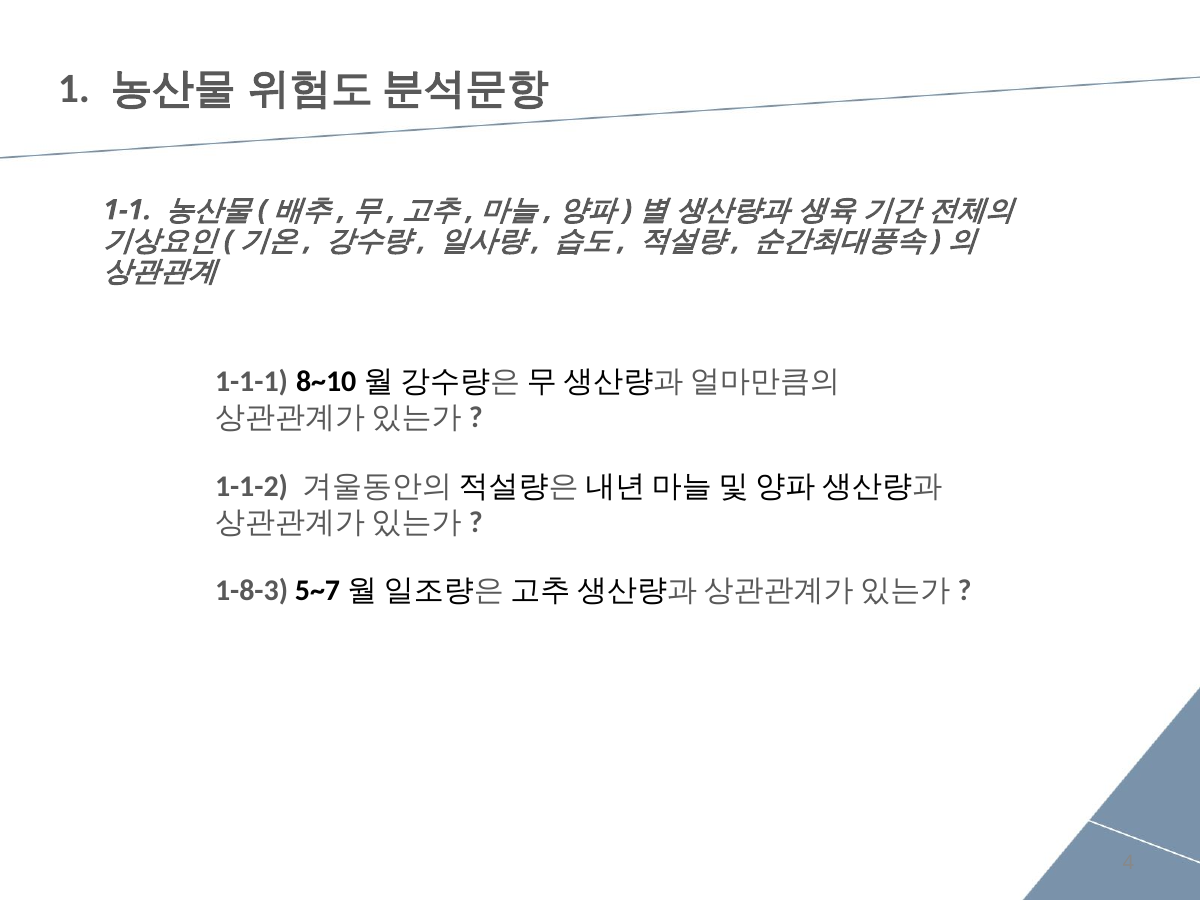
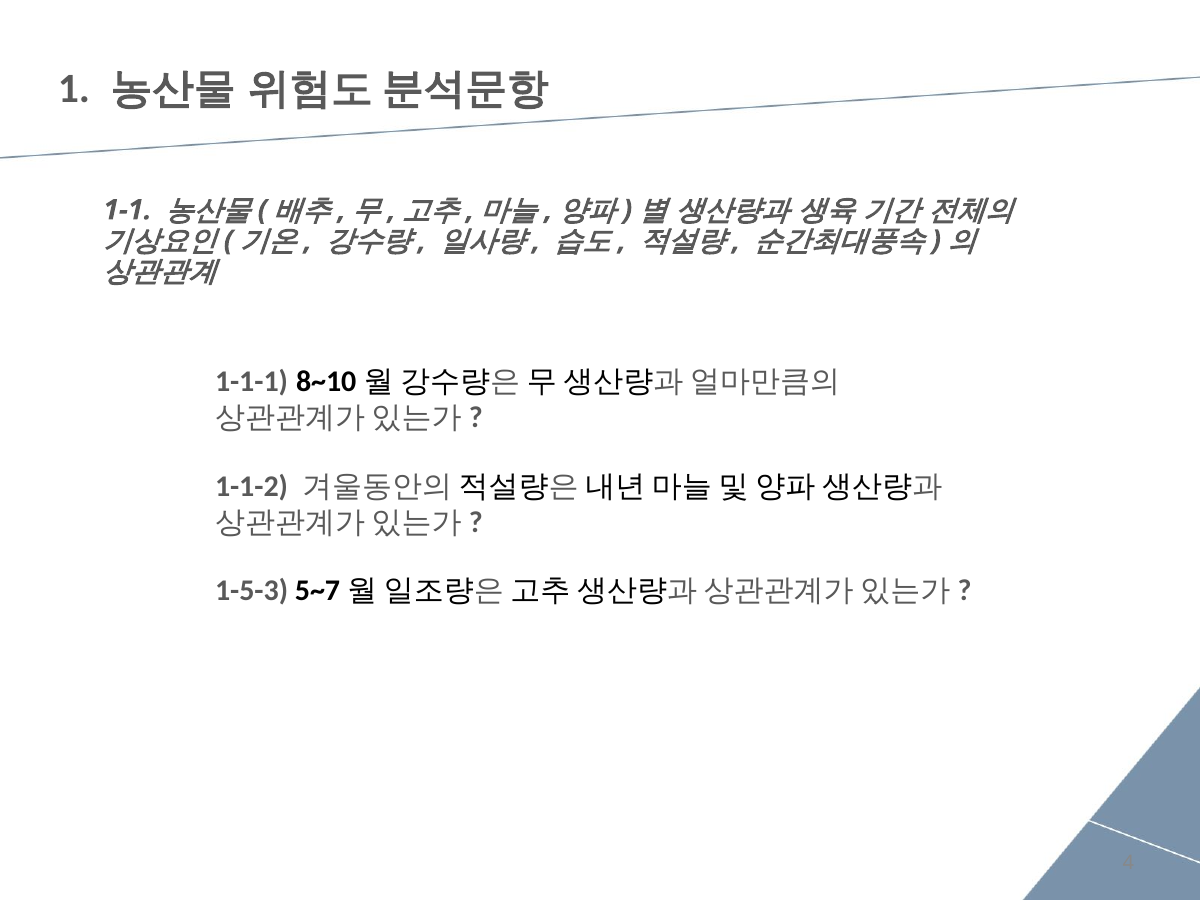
1-8-3: 1-8-3 -> 1-5-3 (252, 591)
